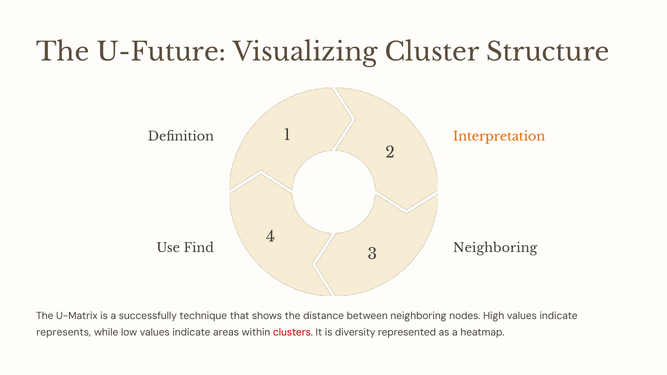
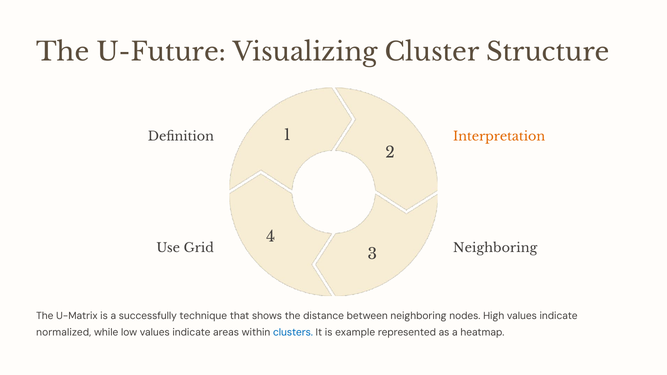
Find: Find -> Grid (199, 248)
represents: represents -> normalized (64, 332)
clusters colour: red -> blue (293, 332)
diversity: diversity -> example (355, 332)
